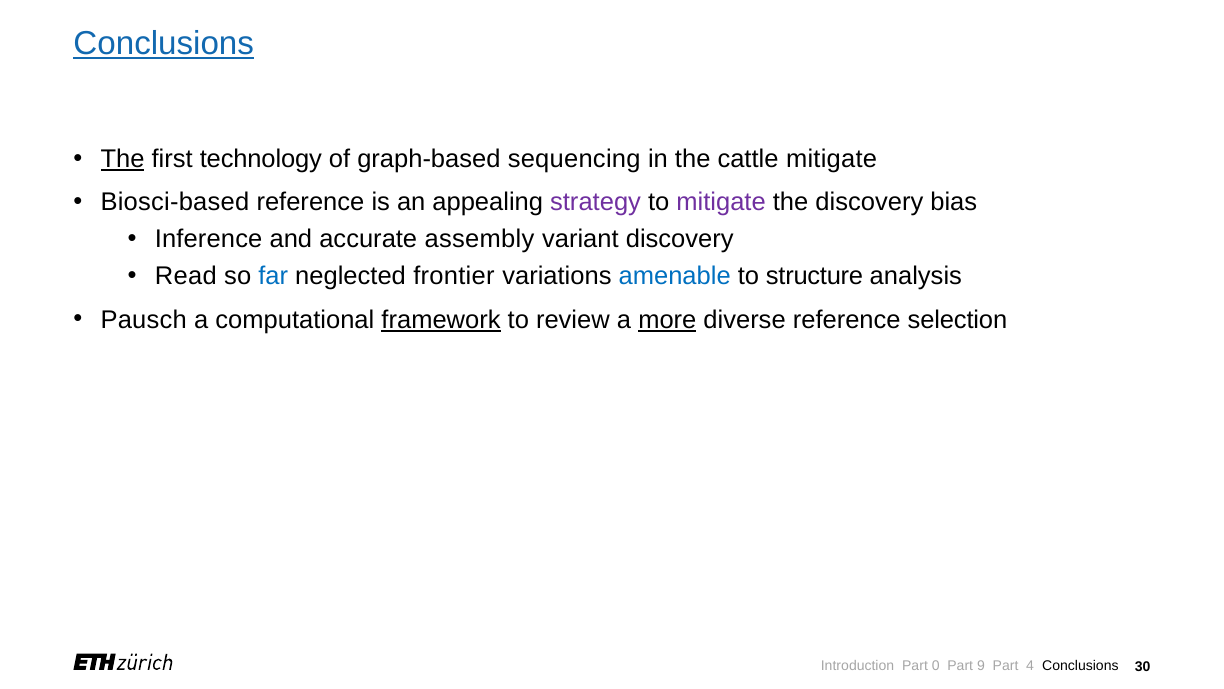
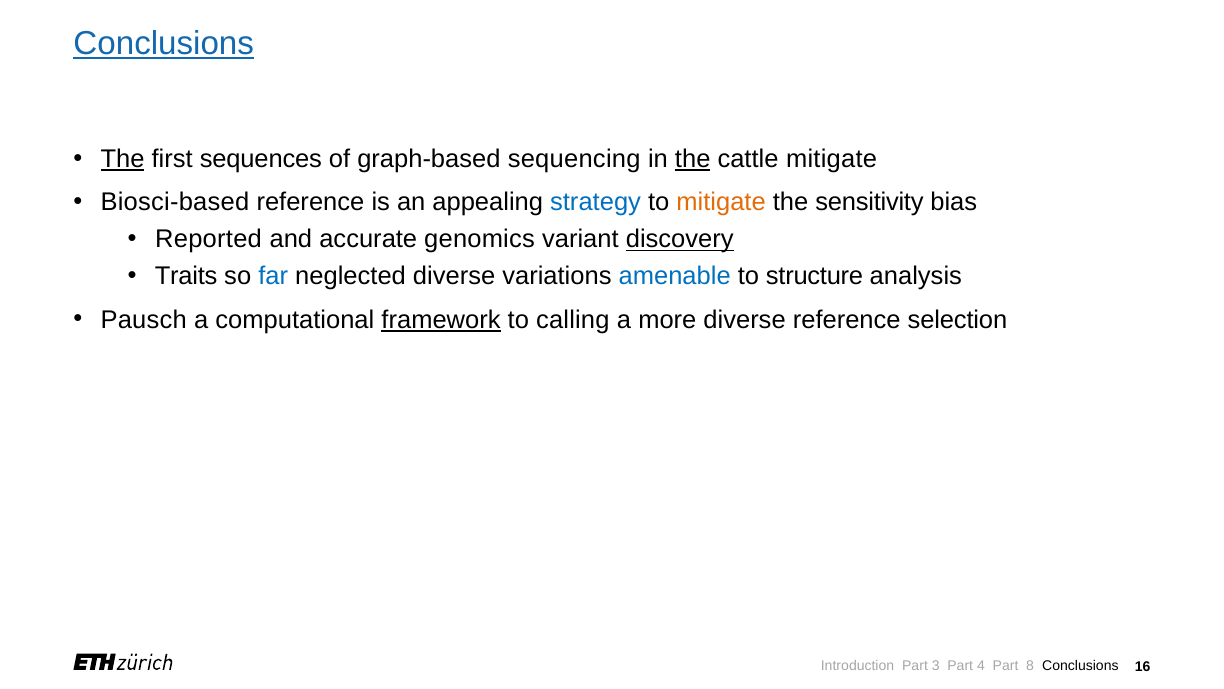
technology: technology -> sequences (261, 159)
the underline: none -> present (693, 159)
strategy colour: purple -> blue (596, 202)
mitigate colour: purple -> orange (721, 202)
the discovery: discovery -> sensitivity (869, 202)
Inference: Inference -> Reported (209, 239)
assembly: assembly -> genomics (480, 239)
discovery underline: none -> present (680, 239)
Read: Read -> Traits (186, 276)
neglected frontier: frontier -> diverse (454, 276)
review: review -> calling (573, 320)
more underline: present -> none (667, 320)
0: 0 -> 3 (936, 666)
9: 9 -> 4 (981, 666)
4: 4 -> 8 (1030, 666)
30: 30 -> 16 (1143, 667)
